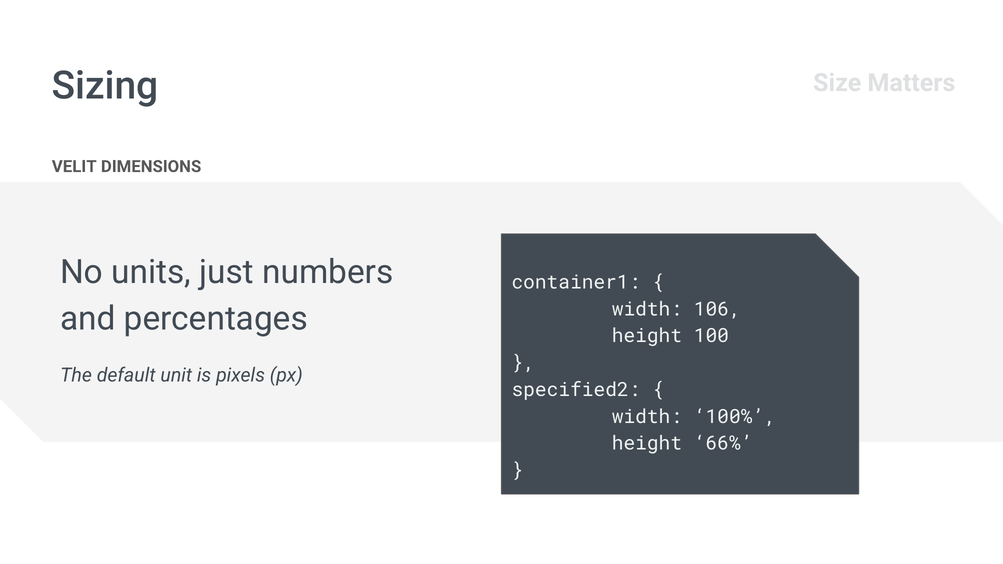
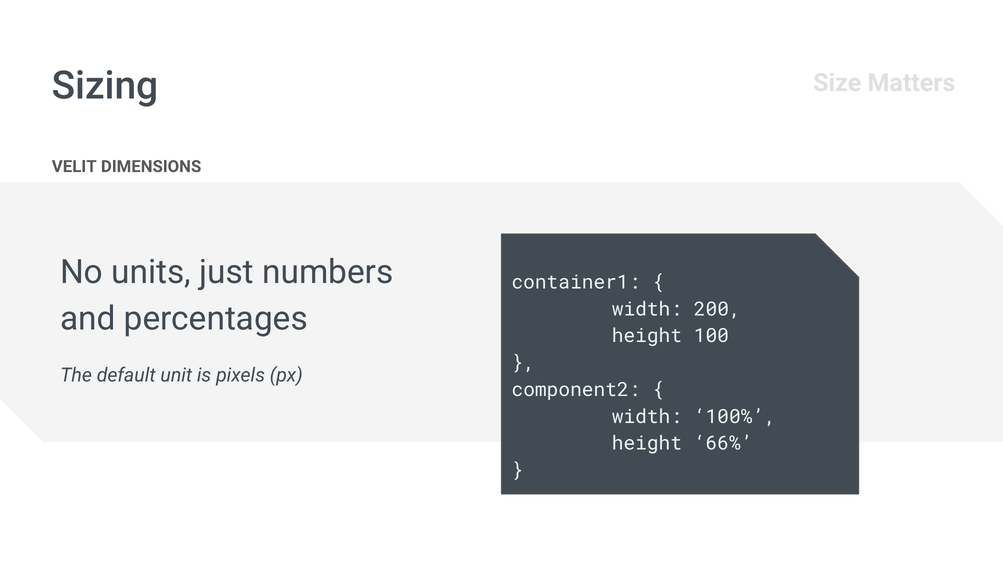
106: 106 -> 200 (717, 309)
specified2: specified2 -> component2 (576, 390)
